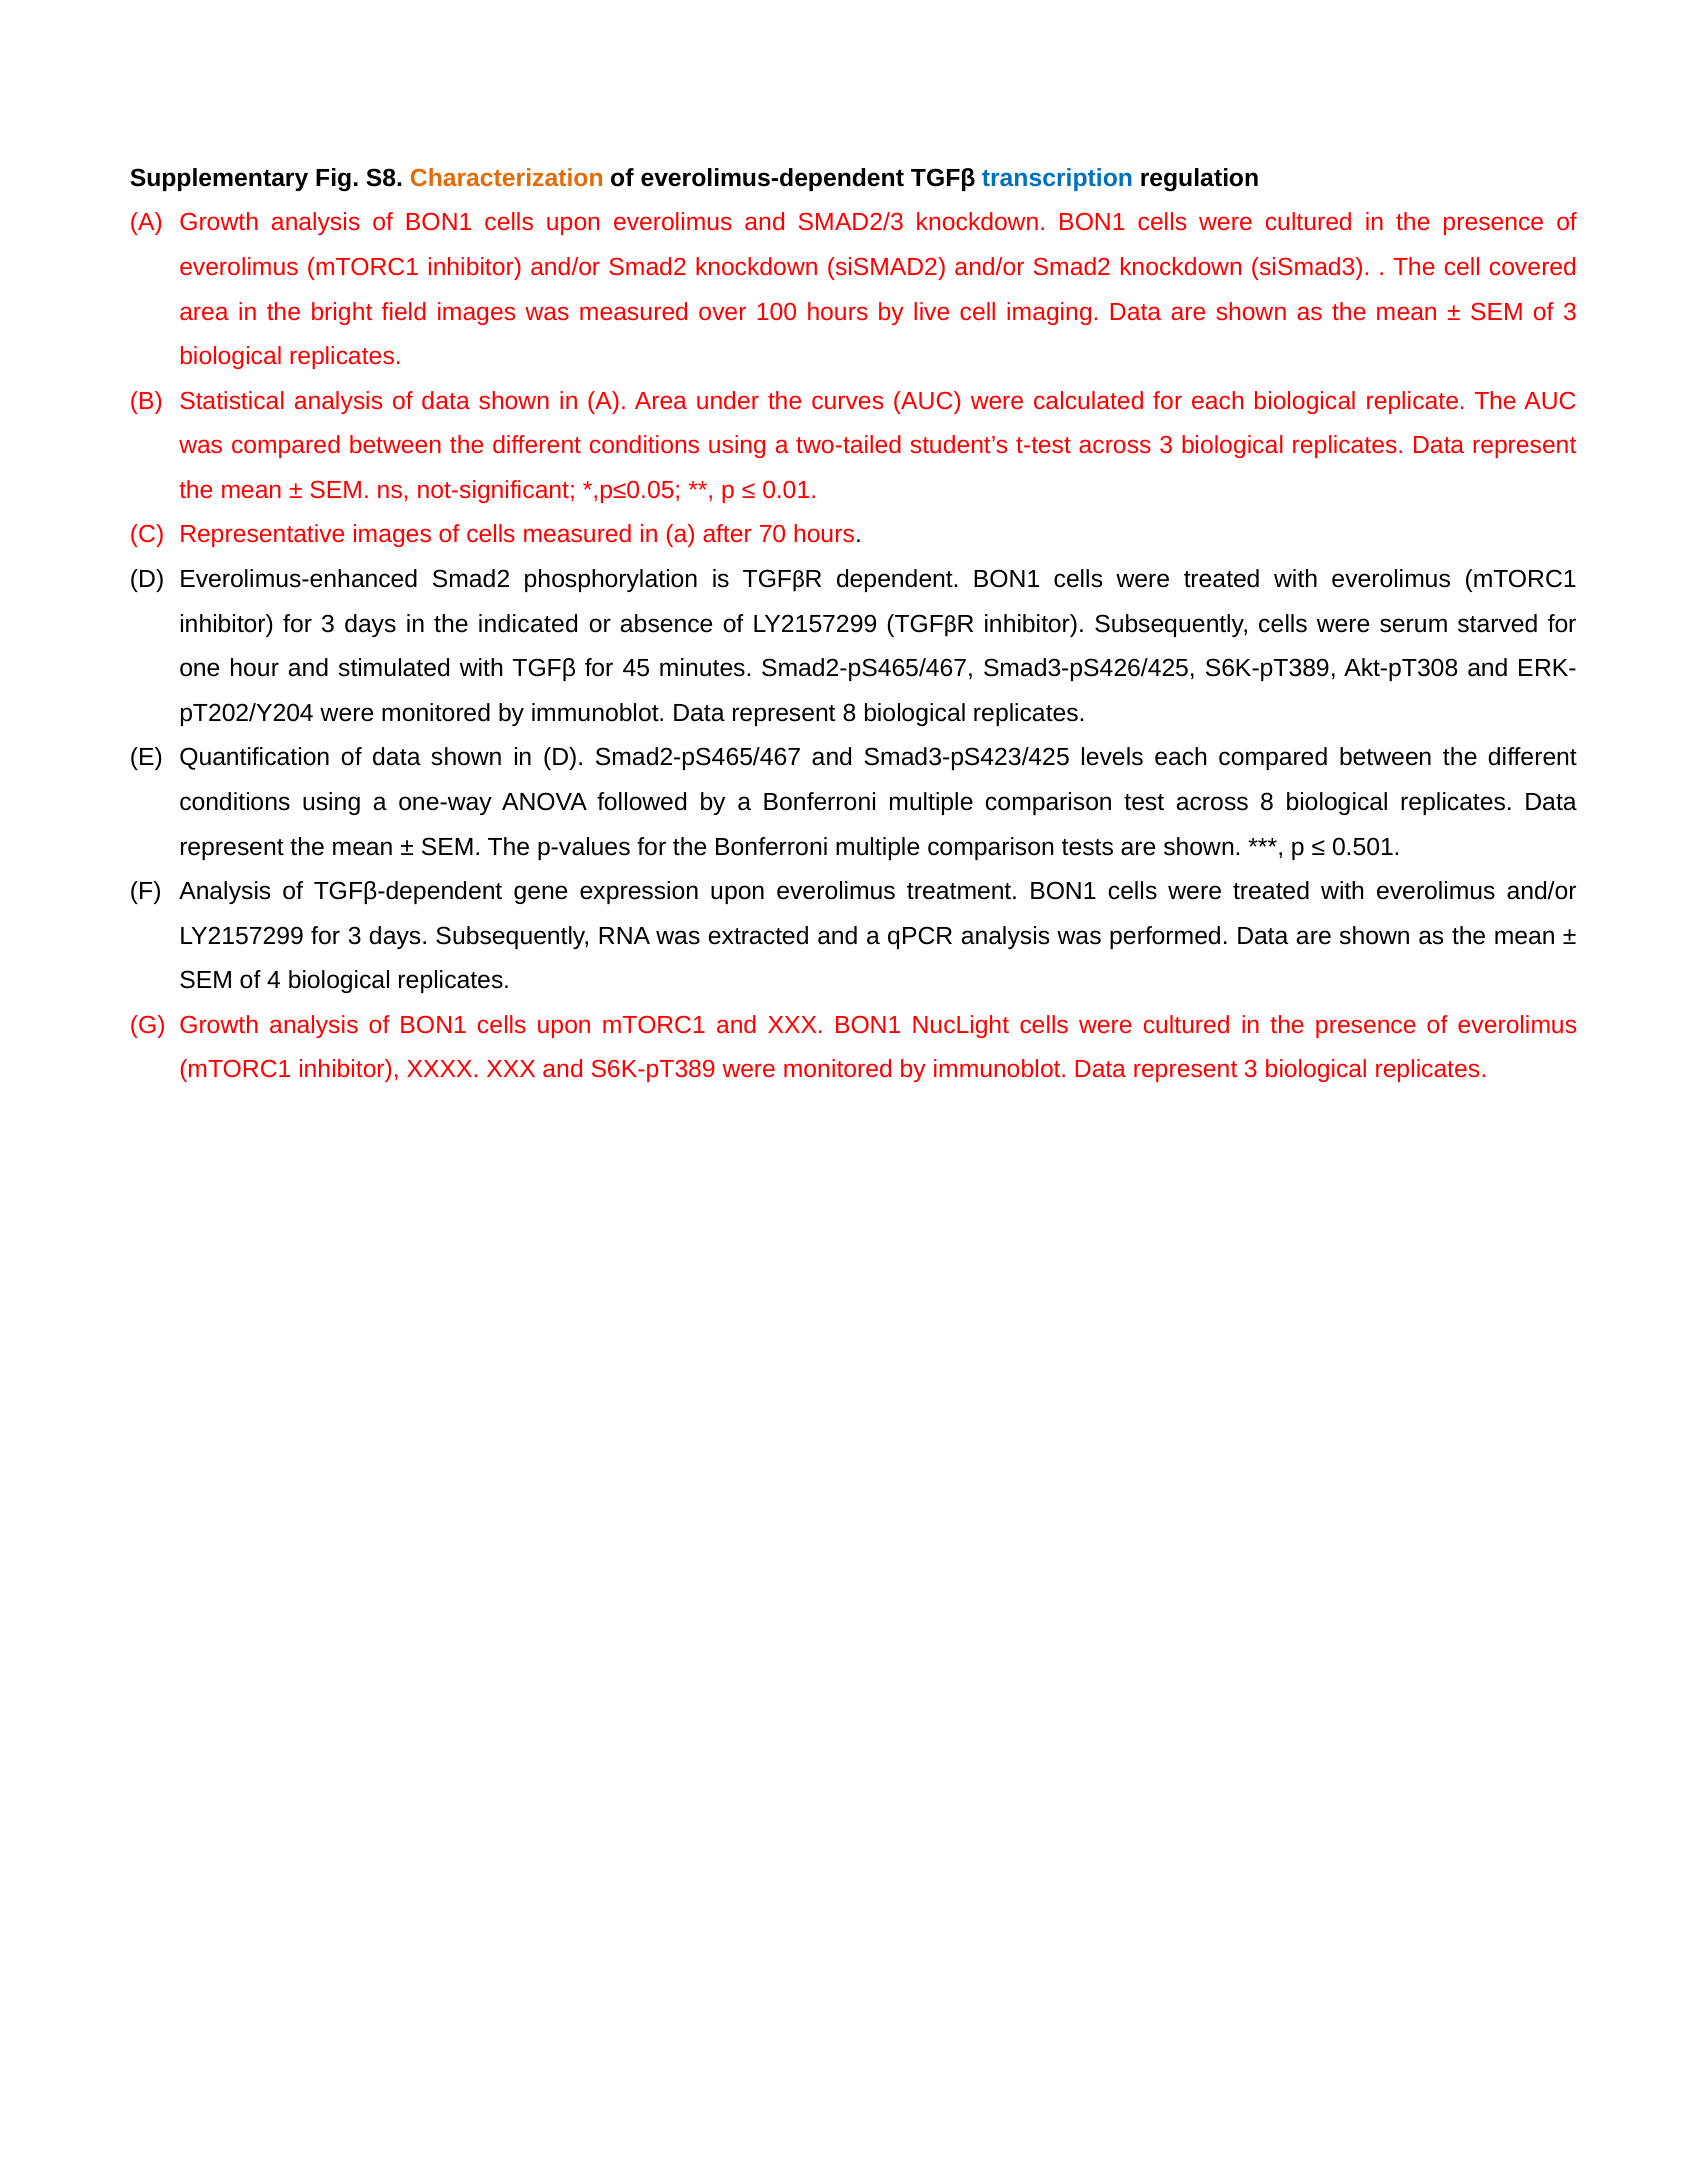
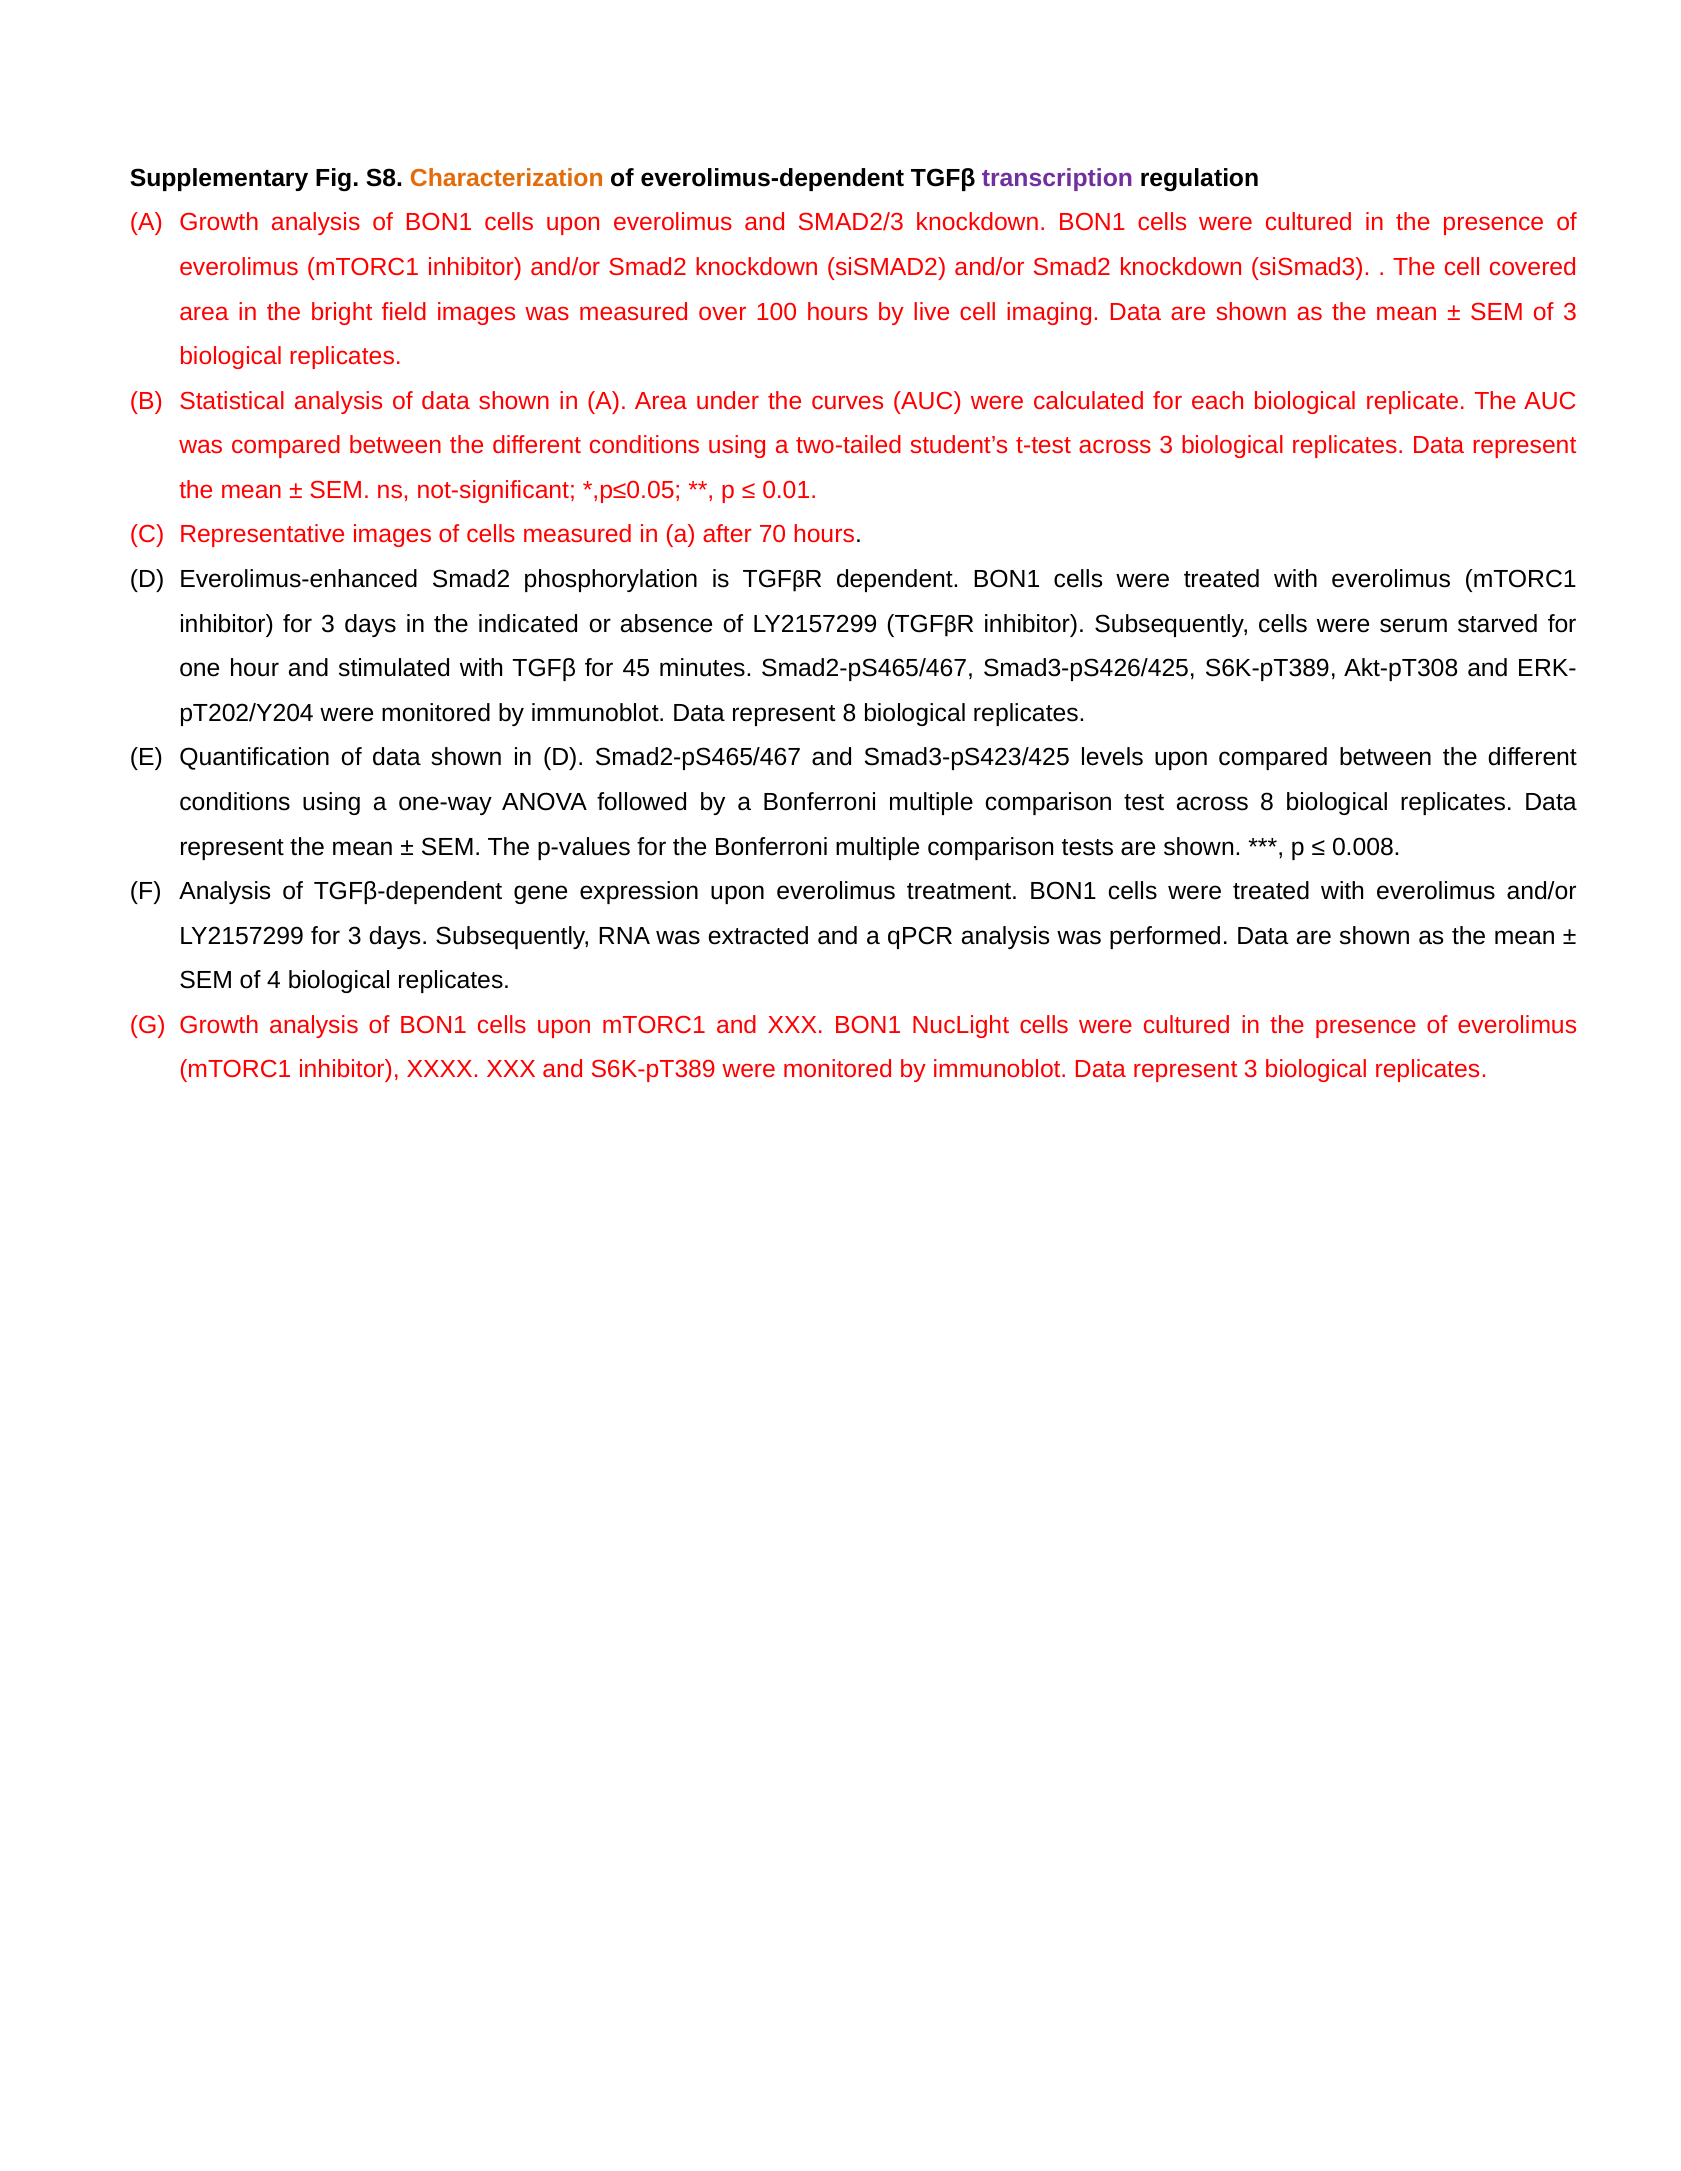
transcription colour: blue -> purple (1057, 178)
levels each: each -> upon (1181, 758)
0.501: 0.501 -> 0.008 (1366, 847)
